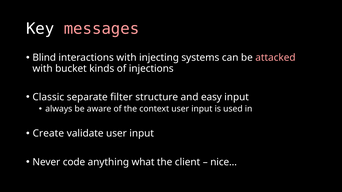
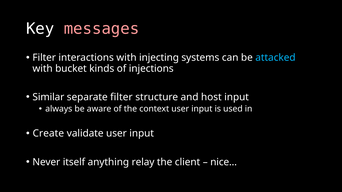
Blind: Blind -> Filter (44, 58)
attacked colour: pink -> light blue (275, 58)
Classic: Classic -> Similar (48, 97)
easy: easy -> host (211, 97)
code: code -> itself (74, 162)
what: what -> relay (143, 162)
